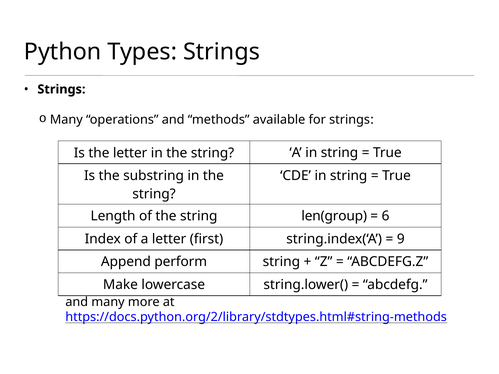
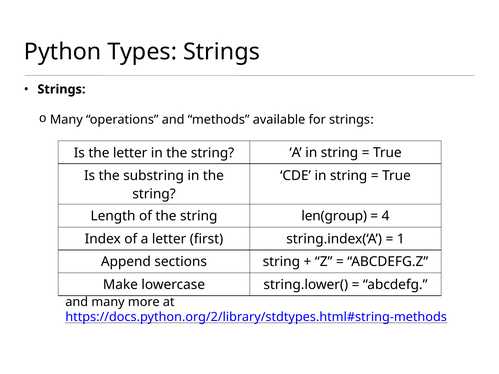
6: 6 -> 4 (386, 216)
9: 9 -> 1 (401, 239)
perform: perform -> sections (181, 262)
